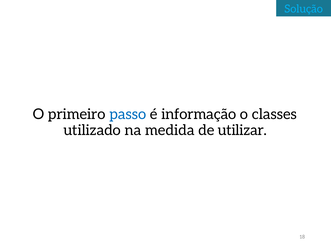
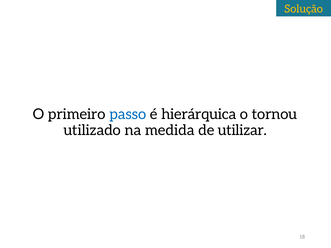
Solução colour: light blue -> yellow (304, 9)
informação: informação -> hierárquica (199, 114)
classes: classes -> tornou (274, 114)
